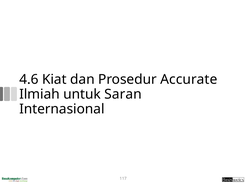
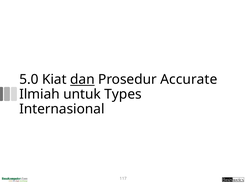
4.6: 4.6 -> 5.0 (29, 80)
dan underline: none -> present (82, 80)
Saran: Saran -> Types (123, 94)
